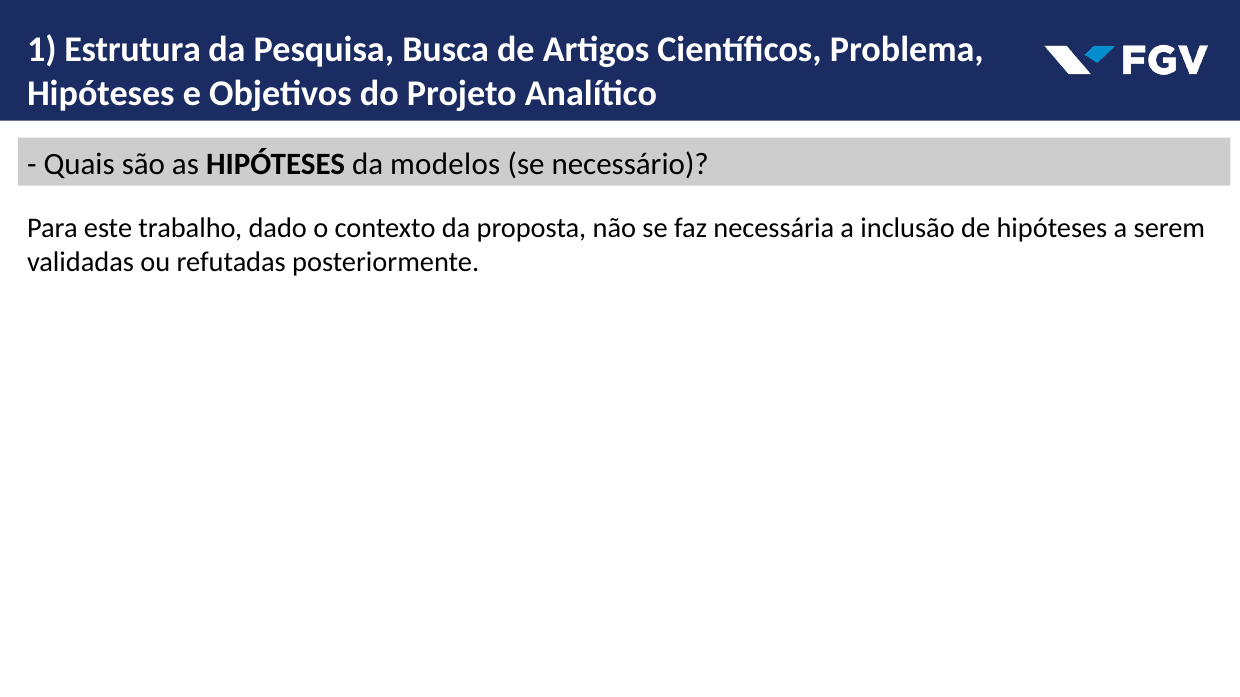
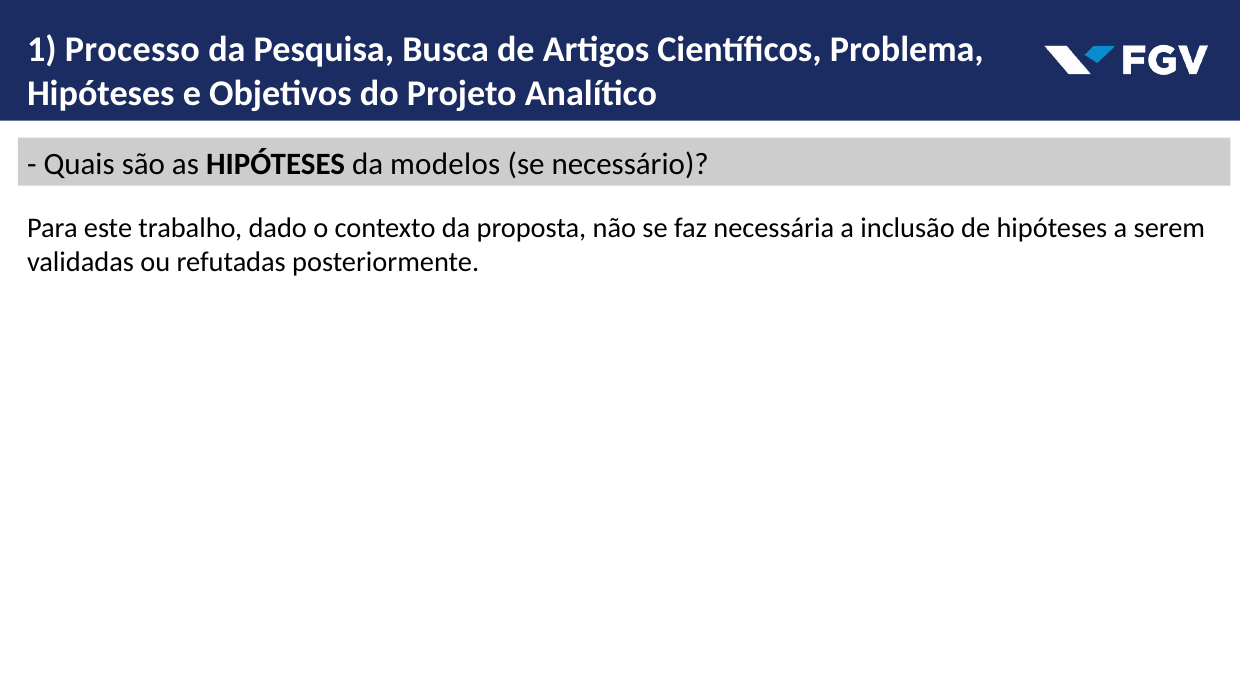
Estrutura: Estrutura -> Processo (132, 50)
